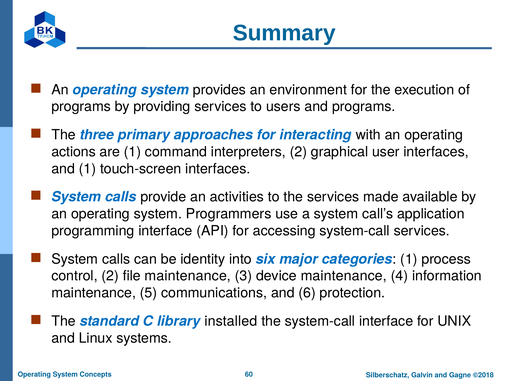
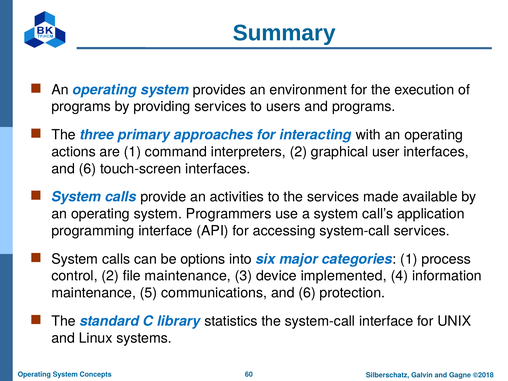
1: 1 -> 6 (87, 169)
identity: identity -> options (203, 259)
device maintenance: maintenance -> implemented (344, 276)
installed: installed -> statistics (231, 321)
